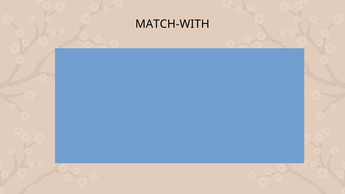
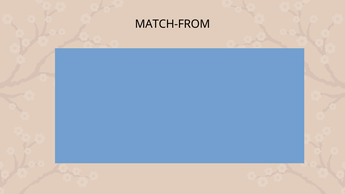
MATCH-WITH: MATCH-WITH -> MATCH-FROM (172, 24)
